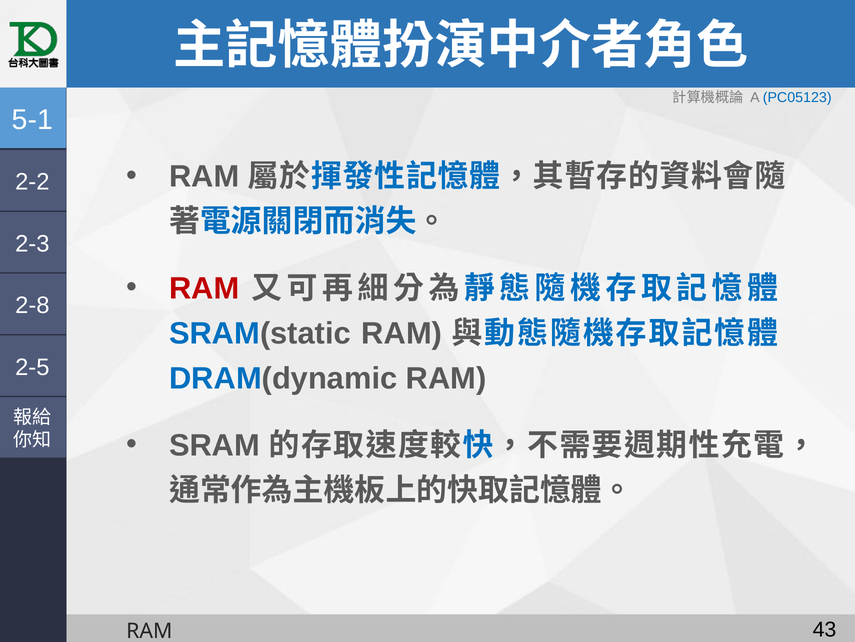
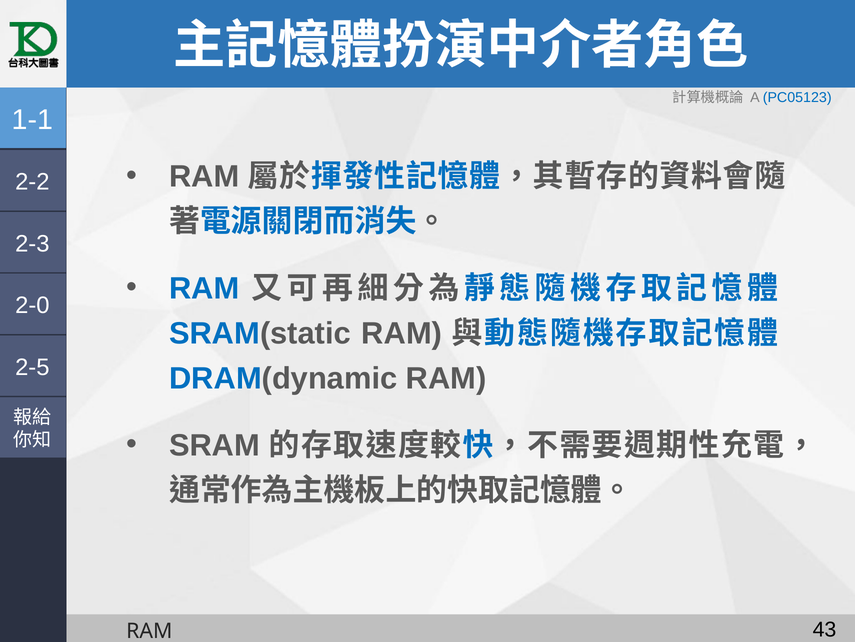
5-1: 5-1 -> 1-1 (32, 120)
RAM colour: red -> blue (204, 288)
2-8: 2-8 -> 2-0 (32, 305)
